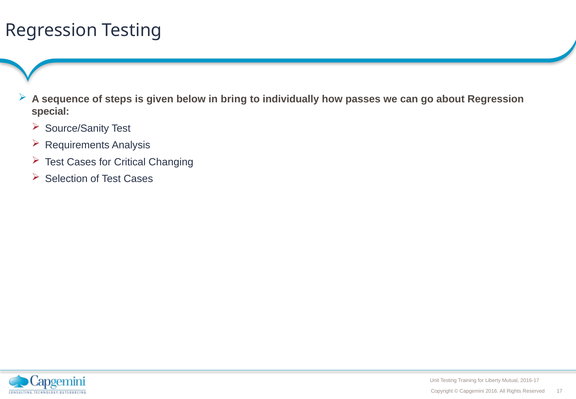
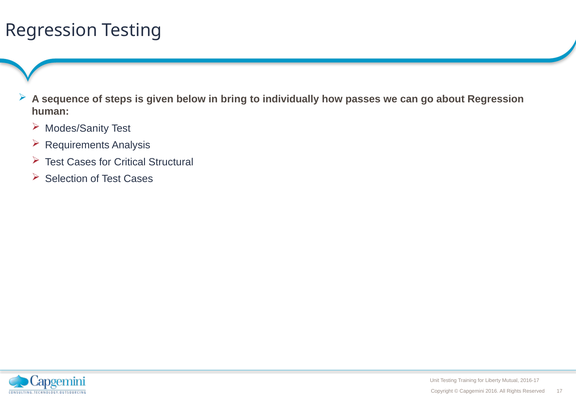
special: special -> human (50, 111)
Source/Sanity: Source/Sanity -> Modes/Sanity (77, 128)
Changing: Changing -> Structural (171, 162)
